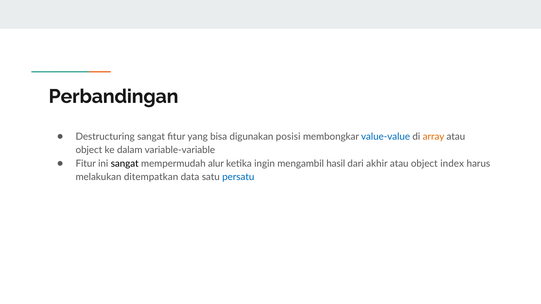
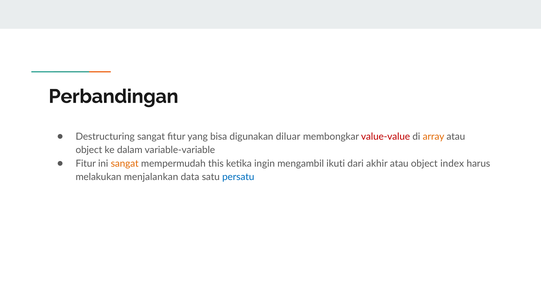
posisi: posisi -> diluar (288, 137)
value-value colour: blue -> red (386, 137)
sangat colour: black -> orange (125, 164)
alur: alur -> this (216, 164)
hasil: hasil -> ikuti (336, 164)
ditempatkan: ditempatkan -> menjalankan (151, 177)
